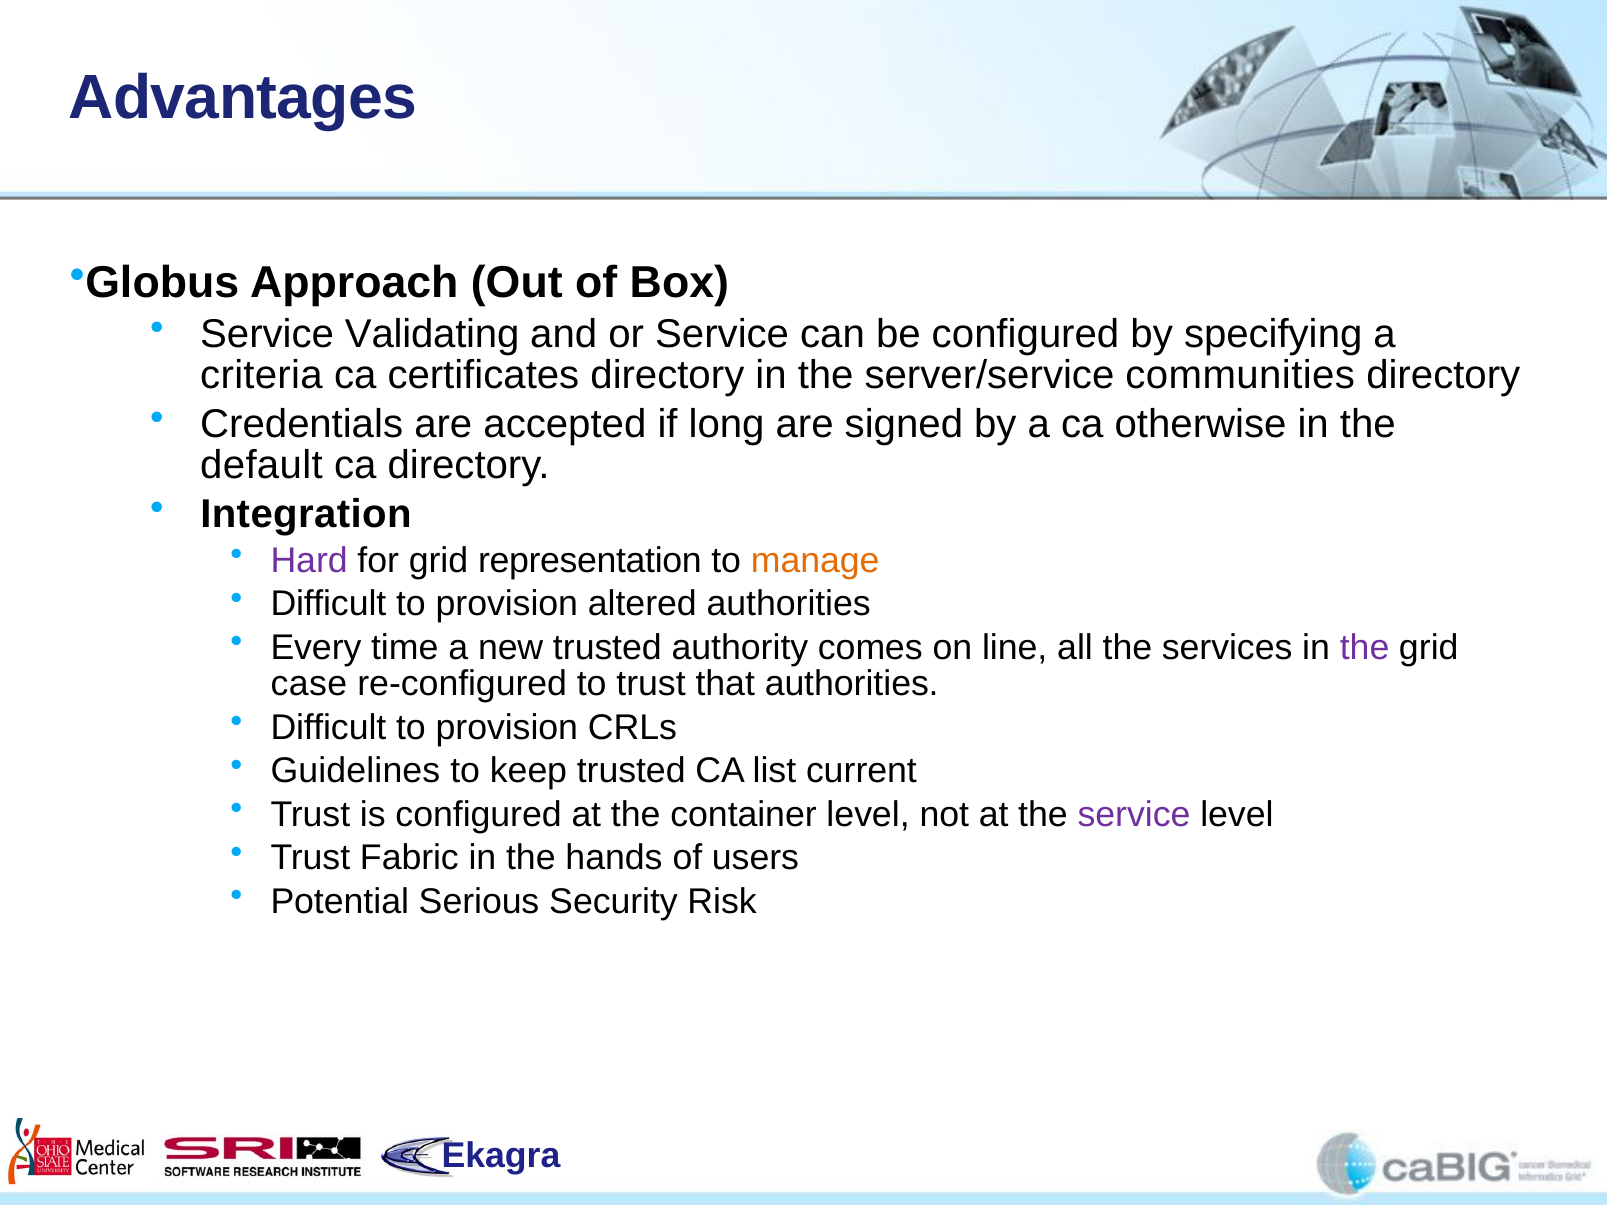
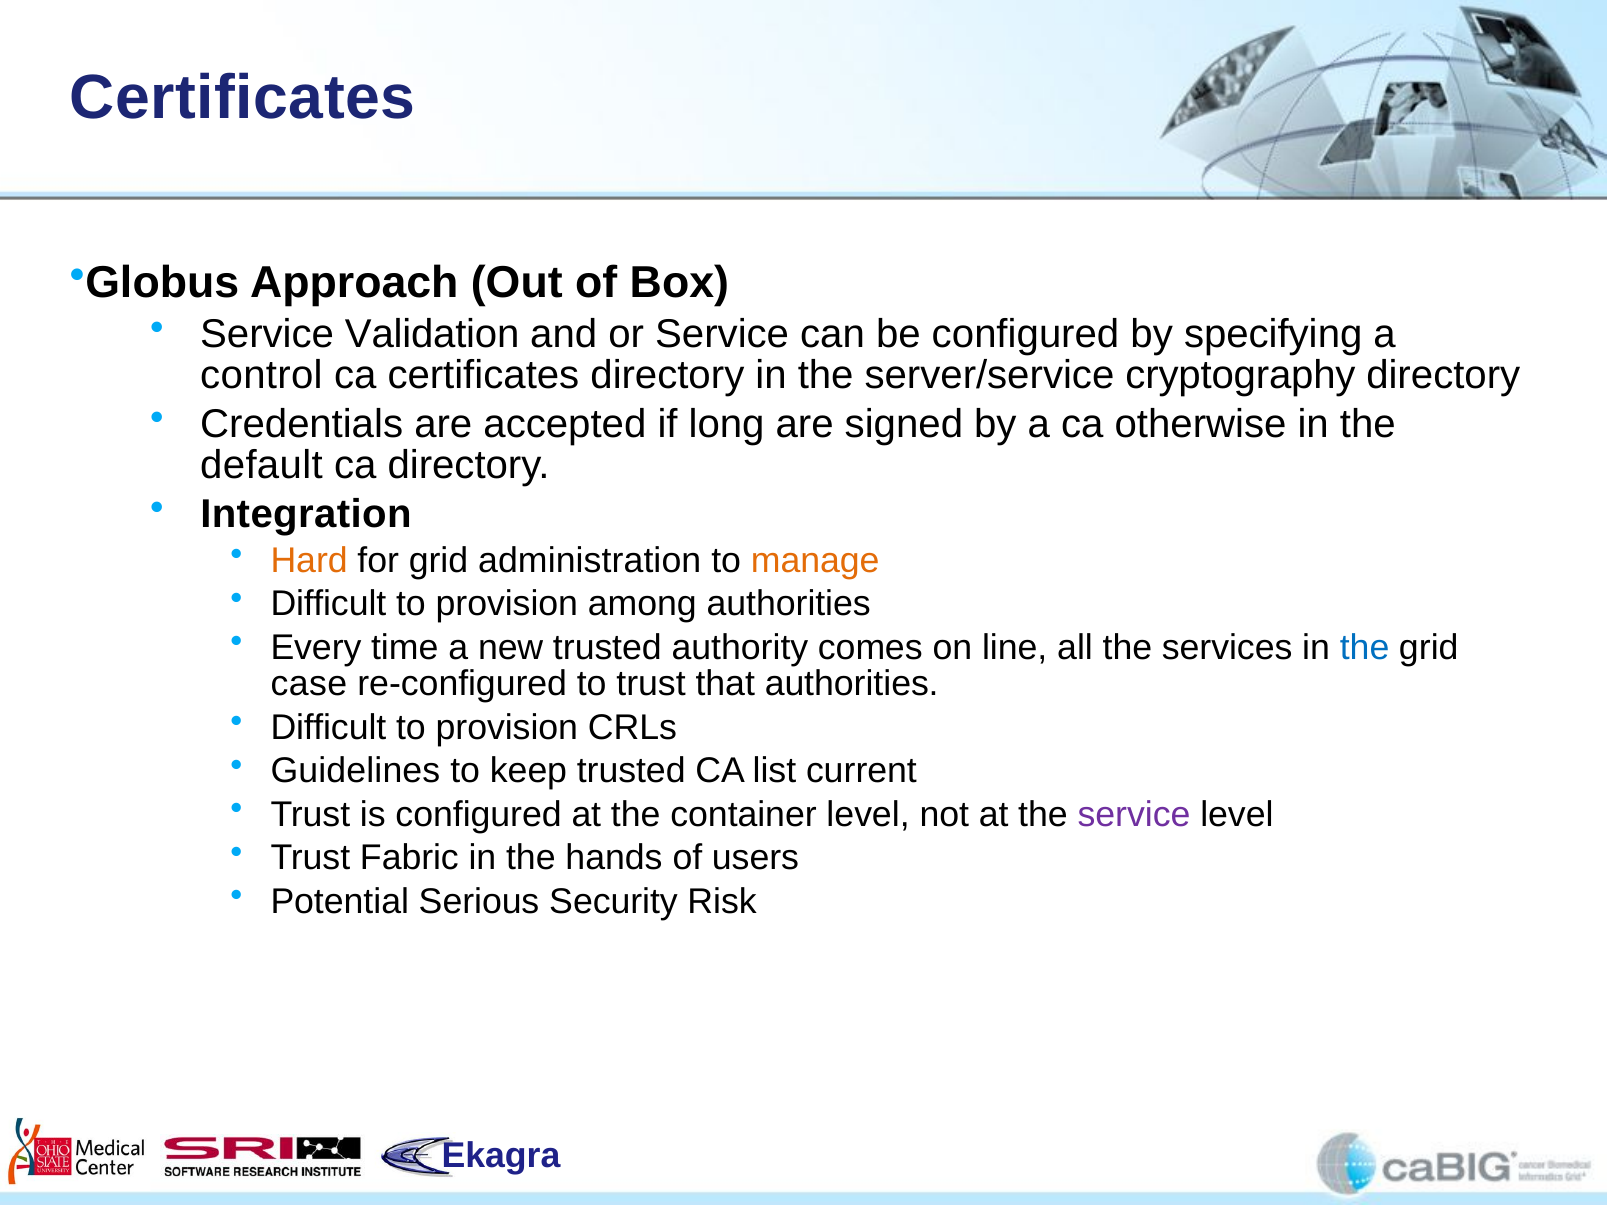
Advantages: Advantages -> Certificates (243, 98)
Validating: Validating -> Validation (432, 335)
criteria: criteria -> control (261, 376)
communities: communities -> cryptography (1241, 376)
Hard colour: purple -> orange (309, 561)
representation: representation -> administration (590, 561)
altered: altered -> among (642, 604)
the colour: purple -> blue (1365, 648)
